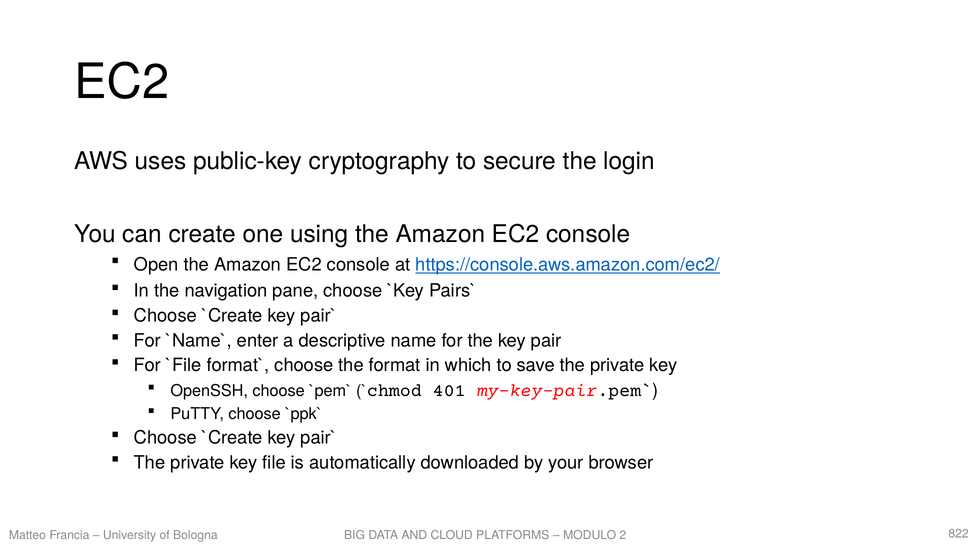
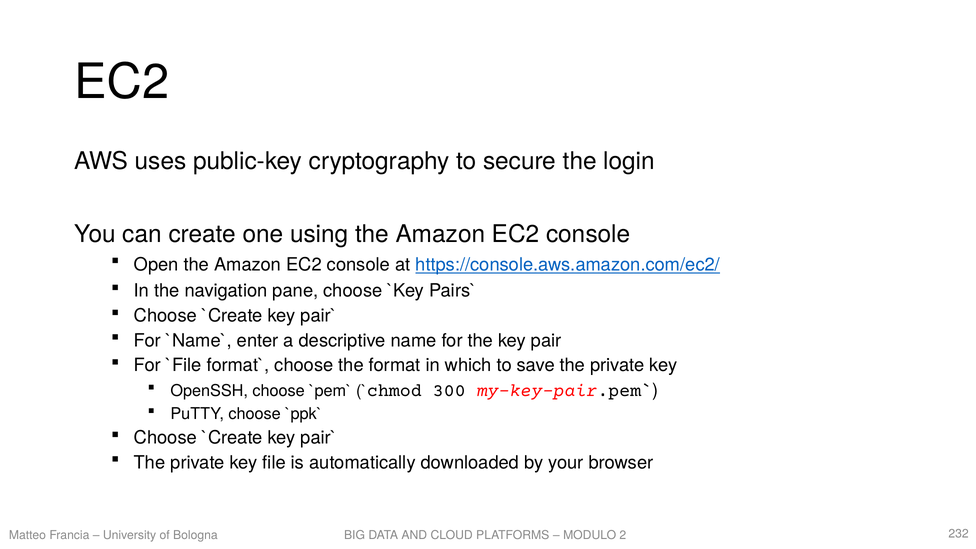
401: 401 -> 300 (449, 390)
822: 822 -> 232 (959, 534)
